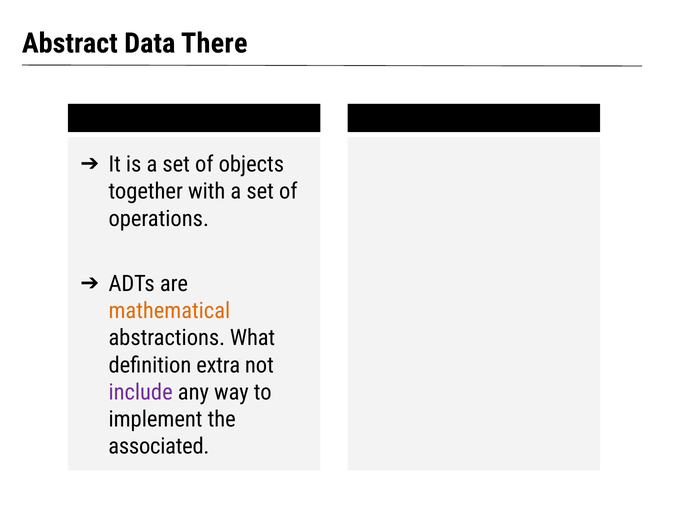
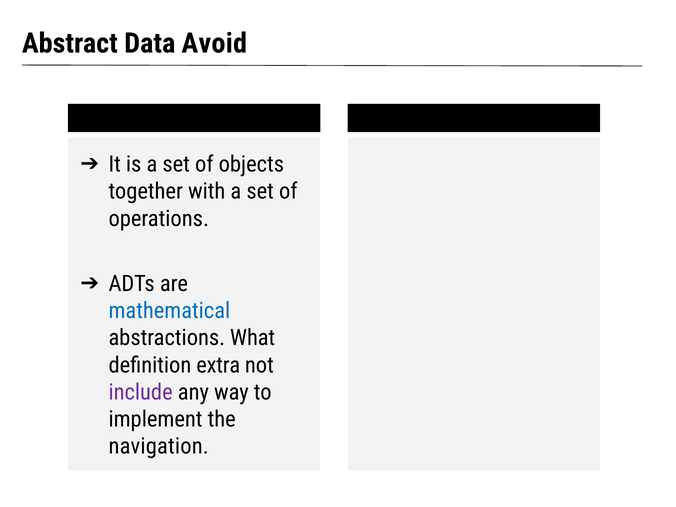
There: There -> Avoid (214, 43)
mathematical colour: orange -> blue (169, 311)
associated: associated -> navigation (159, 446)
